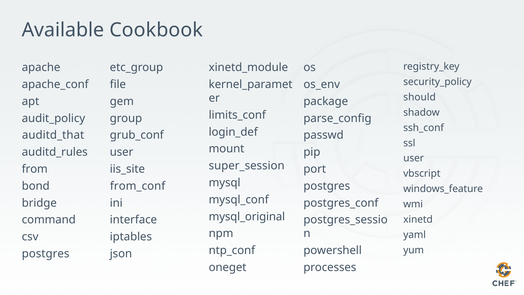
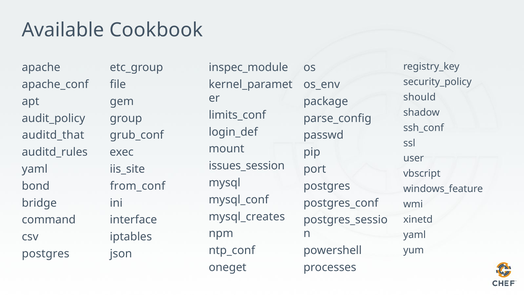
xinetd_module: xinetd_module -> inspec_module (248, 67)
user: user -> exec (122, 152)
super_session: super_session -> issues_session (247, 166)
from: from -> yaml (35, 169)
mysql_original: mysql_original -> mysql_creates (247, 216)
